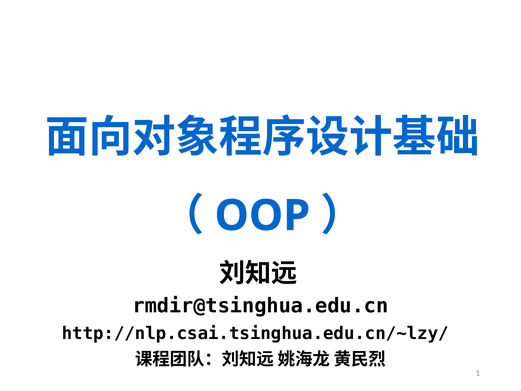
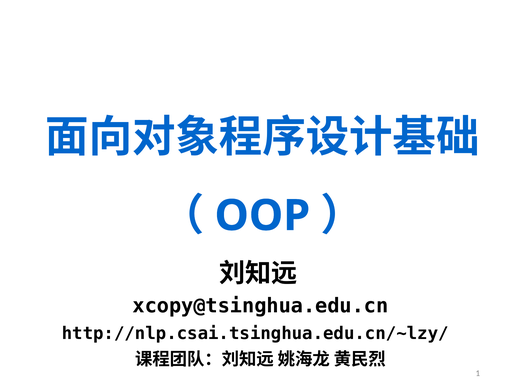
rmdir@tsinghua.edu.cn: rmdir@tsinghua.edu.cn -> xcopy@tsinghua.edu.cn (260, 306)
